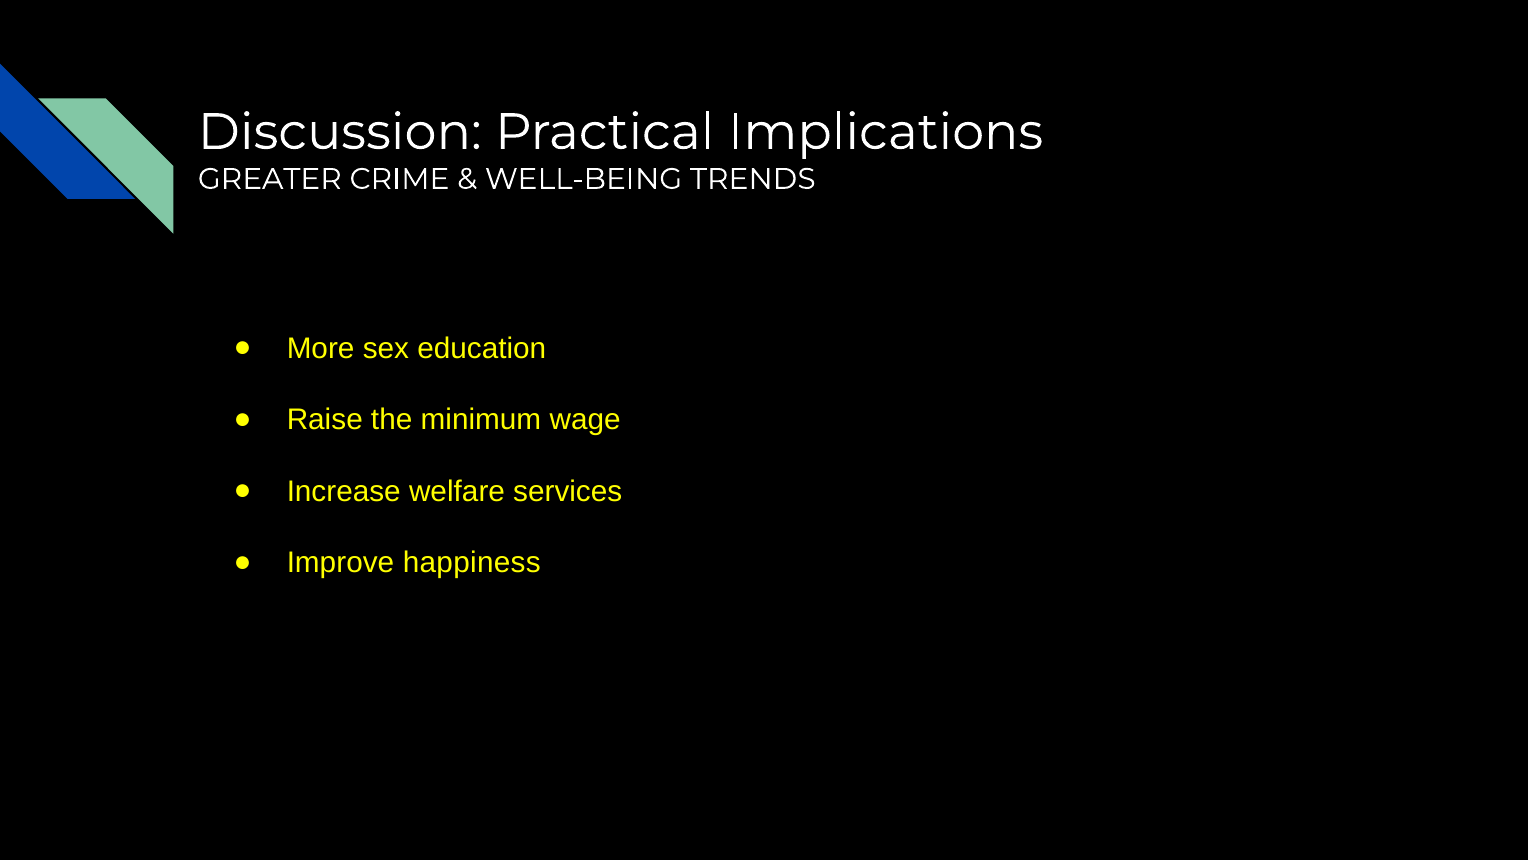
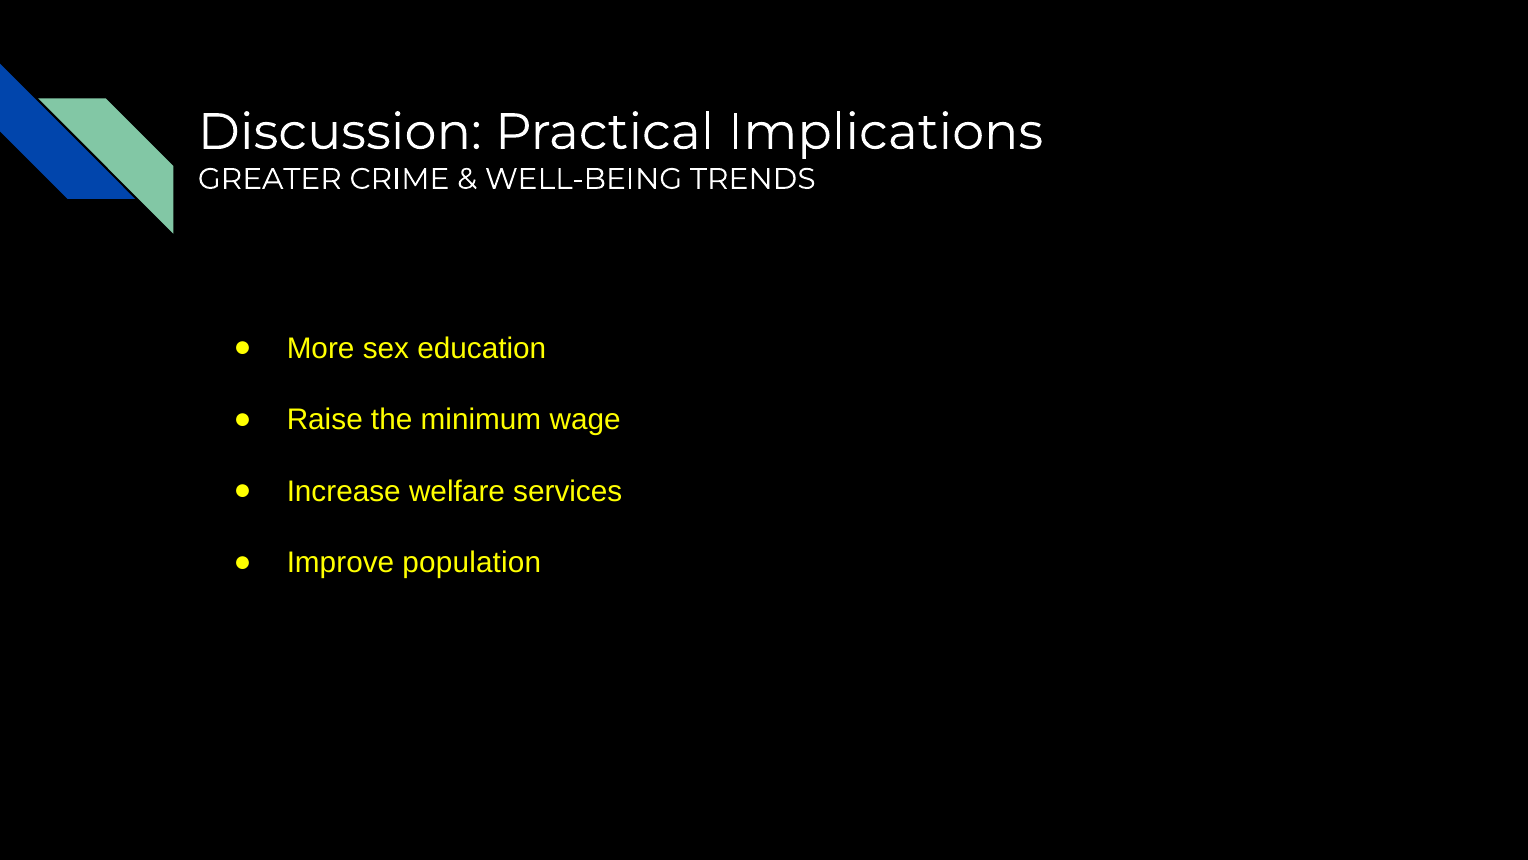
happiness: happiness -> population (472, 563)
